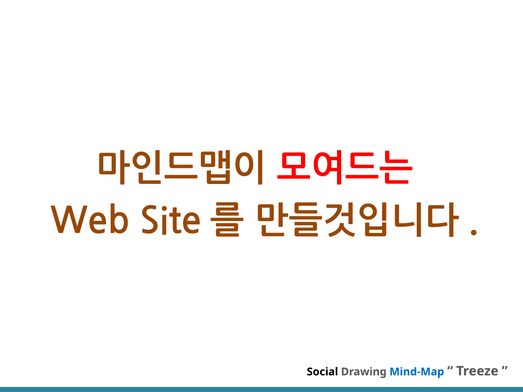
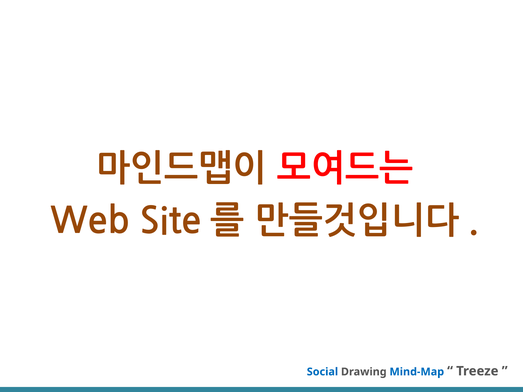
Social colour: black -> blue (322, 372)
